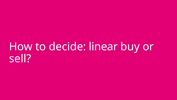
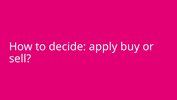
linear: linear -> apply (103, 46)
